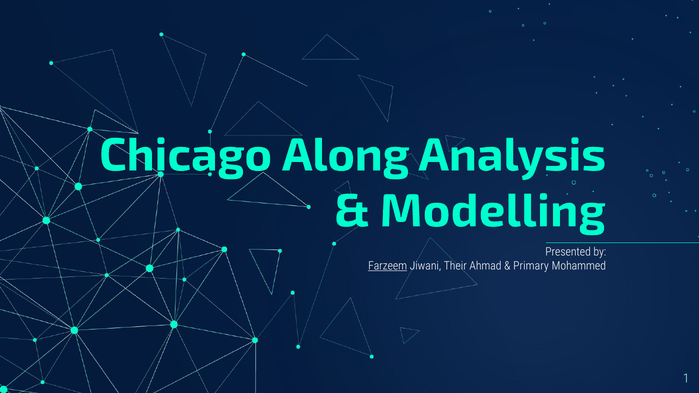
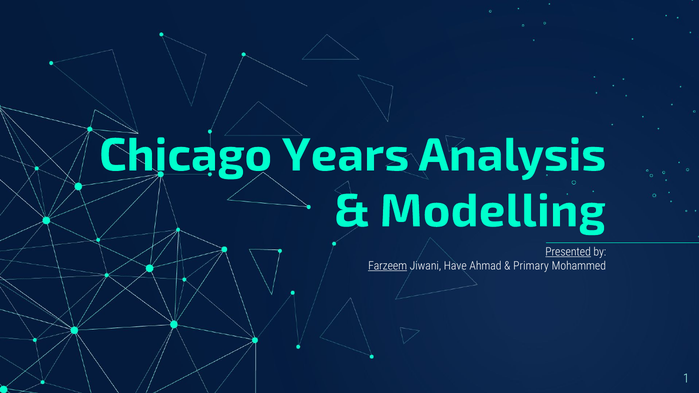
Along: Along -> Years (346, 155)
Presented underline: none -> present (568, 252)
Their: Their -> Have (455, 266)
